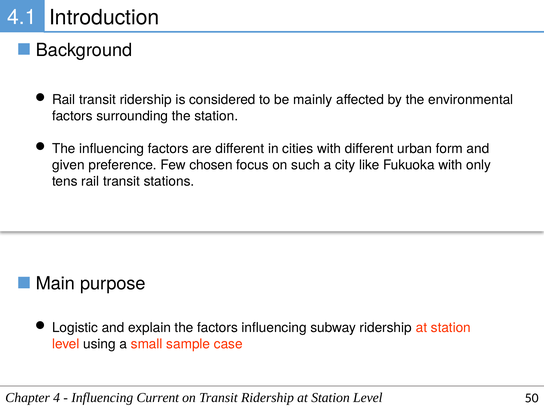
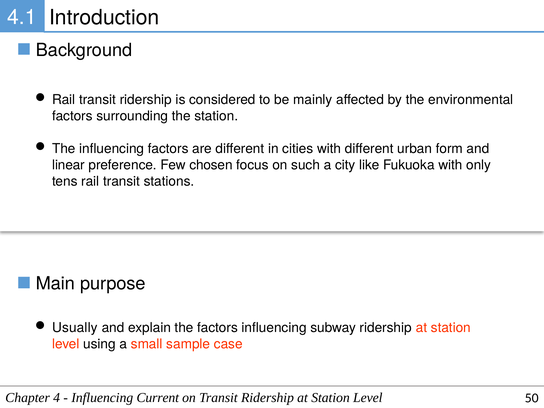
given: given -> linear (68, 165)
Logistic: Logistic -> Usually (75, 328)
